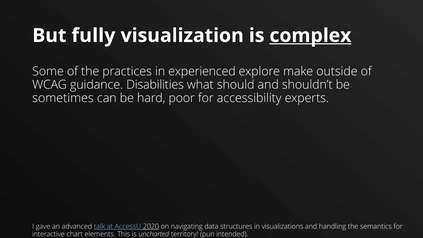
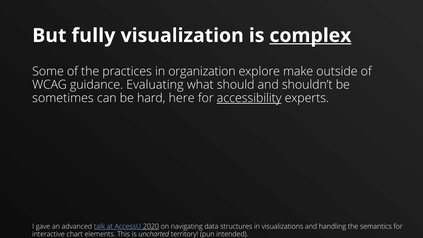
experienced: experienced -> organization (202, 71)
Disabilities: Disabilities -> Evaluating (155, 85)
poor: poor -> here (182, 98)
accessibility underline: none -> present (249, 98)
